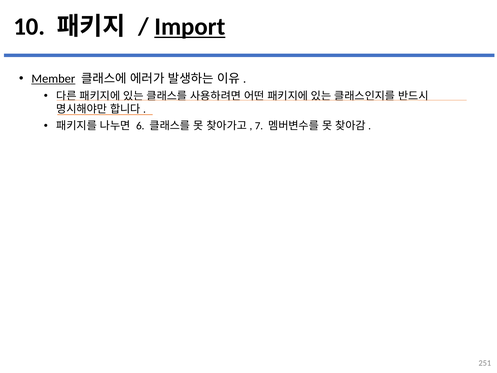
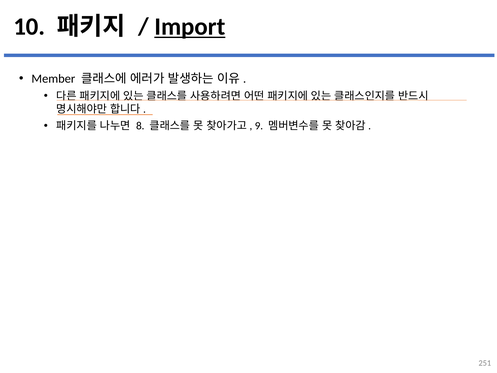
Member underline: present -> none (53, 79)
6: 6 -> 8 (140, 126)
7: 7 -> 9 (259, 126)
